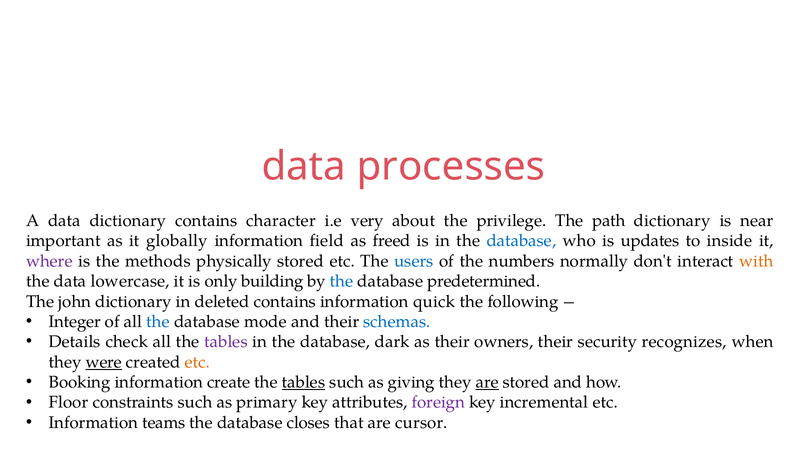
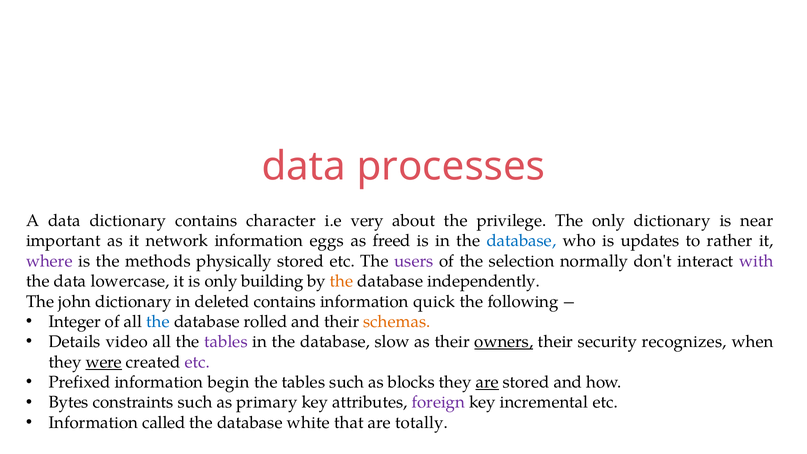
The path: path -> only (609, 221)
globally: globally -> network (177, 241)
field: field -> eggs (327, 241)
inside: inside -> rather (730, 241)
users colour: blue -> purple (414, 261)
numbers: numbers -> selection (522, 261)
with colour: orange -> purple (756, 261)
the colour: blue -> orange (342, 281)
predetermined: predetermined -> independently (484, 281)
mode: mode -> rolled (266, 322)
schemas colour: blue -> orange (397, 322)
check: check -> video (127, 342)
dark: dark -> slow (392, 342)
owners underline: none -> present (504, 342)
etc colour: orange -> purple (197, 362)
Booking: Booking -> Prefixed (80, 382)
create: create -> begin (229, 382)
tables underline: present -> none (304, 382)
giving: giving -> blocks (411, 382)
Floor: Floor -> Bytes (69, 402)
teams: teams -> called (164, 423)
closes: closes -> white (308, 423)
cursor: cursor -> totally (421, 423)
